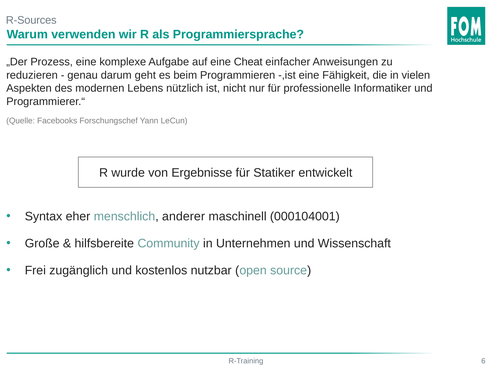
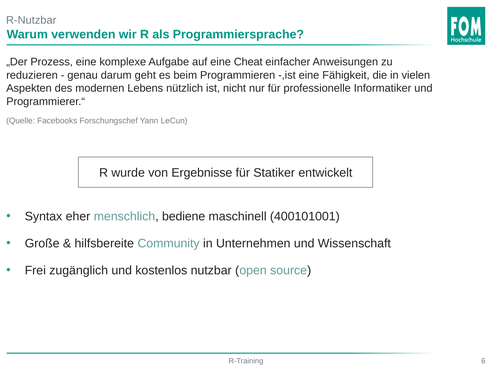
R-Sources: R-Sources -> R-Nutzbar (31, 20)
anderer: anderer -> bediene (184, 216)
000104001: 000104001 -> 400101001 (305, 216)
